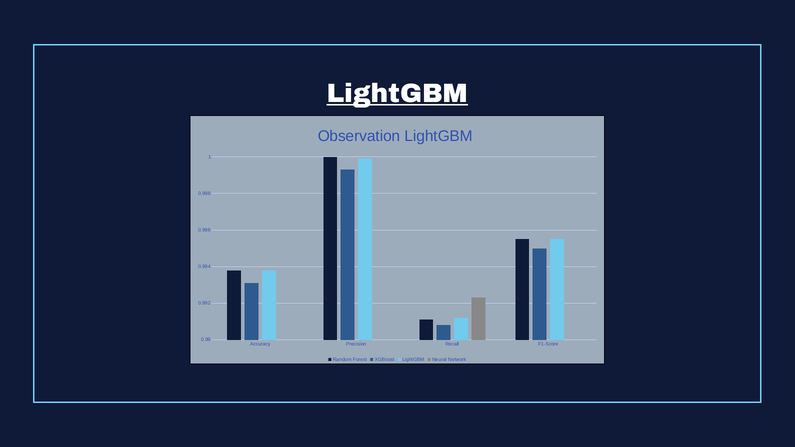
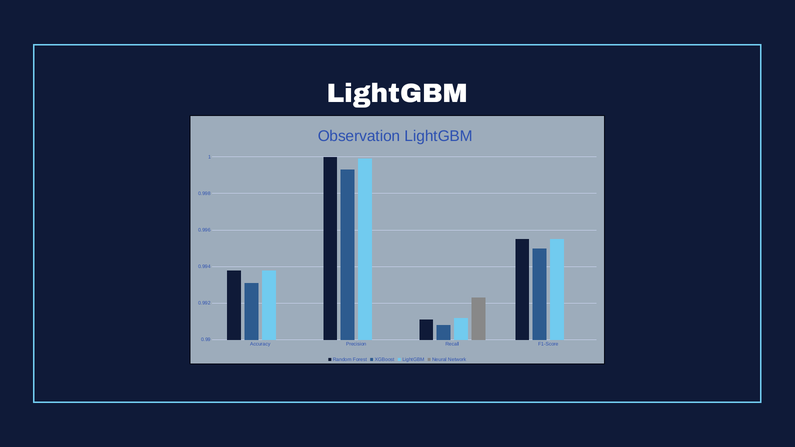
LightGBM underline: present -> none (397, 93)
